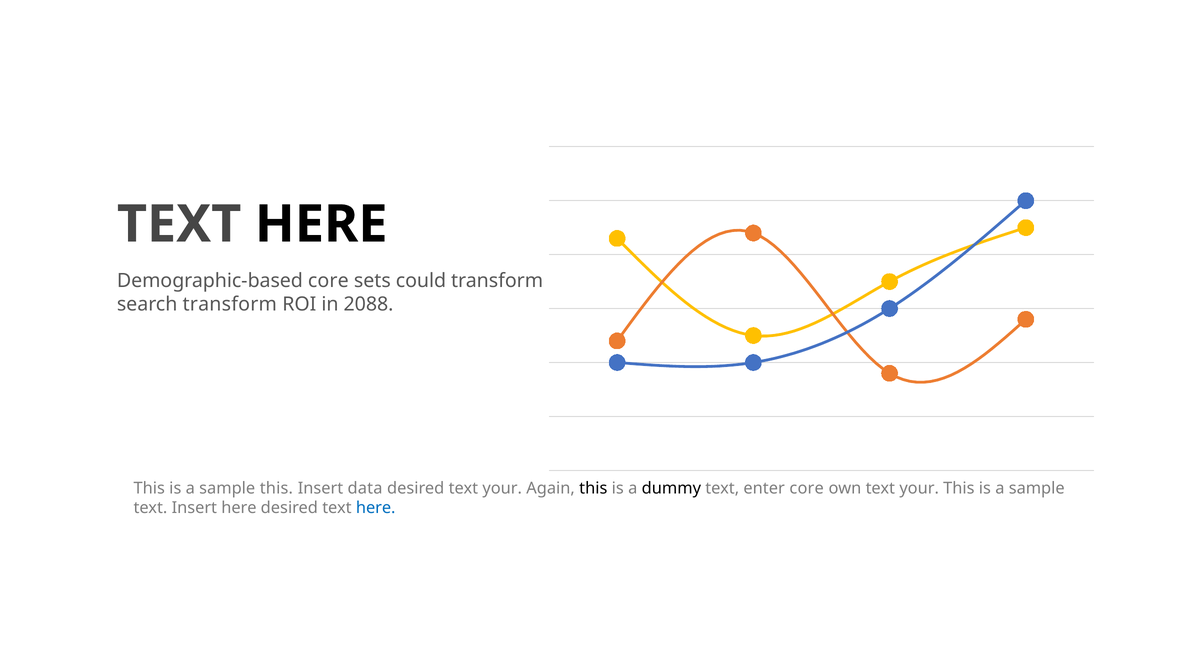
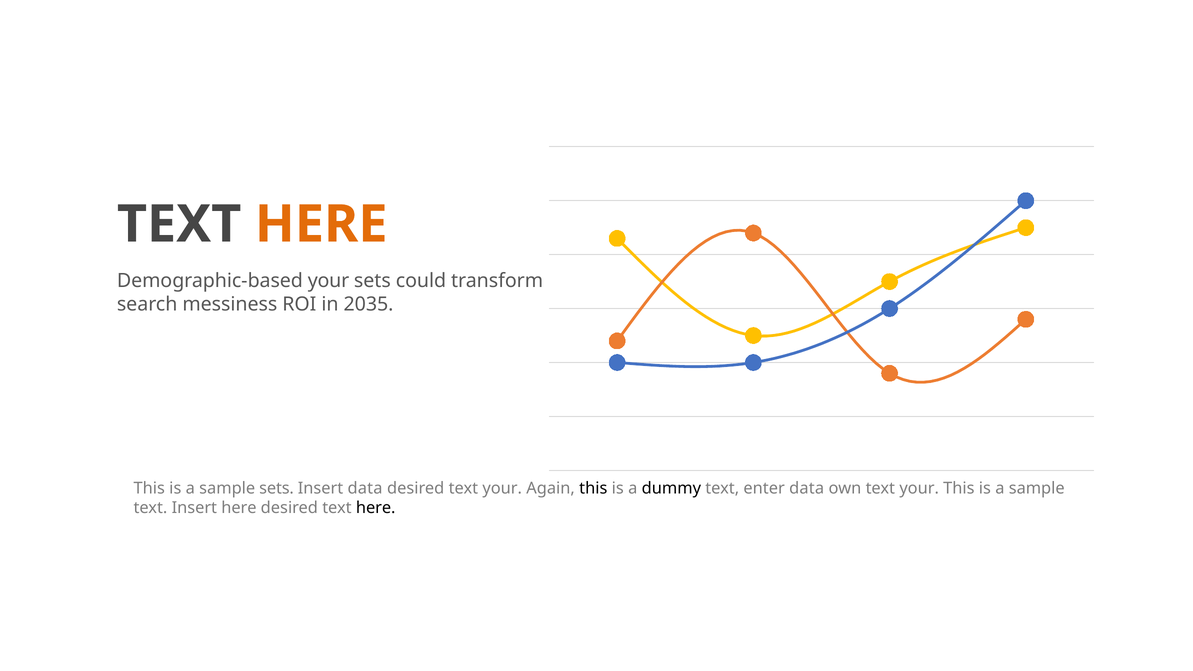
HERE colour: black -> orange (321, 224)
Demographic-based core: core -> your (329, 281)
search transform: transform -> messiness (230, 304)
2088: 2088 -> 2035 (369, 304)
sample this: this -> sets (277, 488)
enter core: core -> data (807, 488)
here colour: blue -> black (376, 508)
